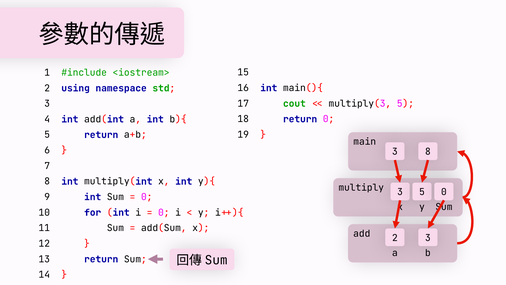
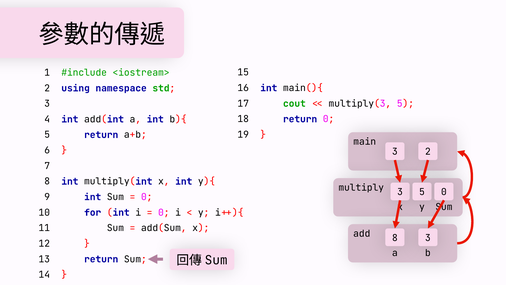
3 8: 8 -> 2 (428, 152)
2: 2 -> 8 (395, 238)
